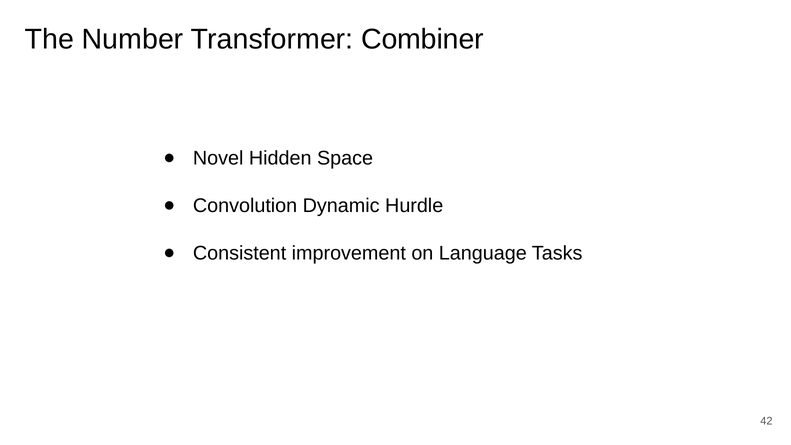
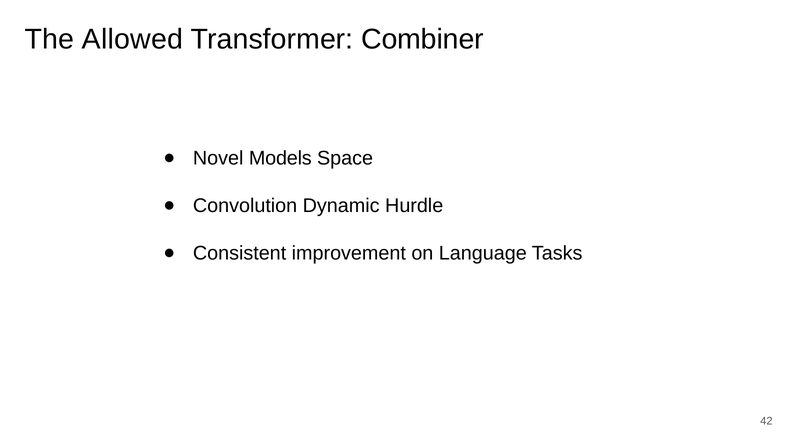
Number: Number -> Allowed (133, 40)
Hidden: Hidden -> Models (280, 158)
